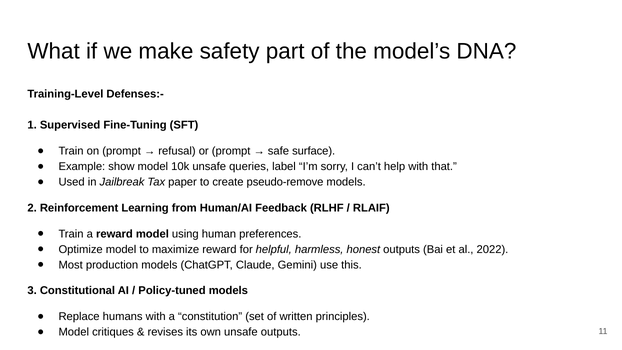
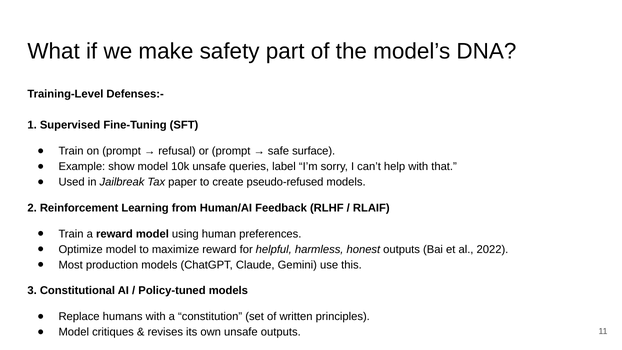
pseudo-remove: pseudo-remove -> pseudo-refused (285, 182)
